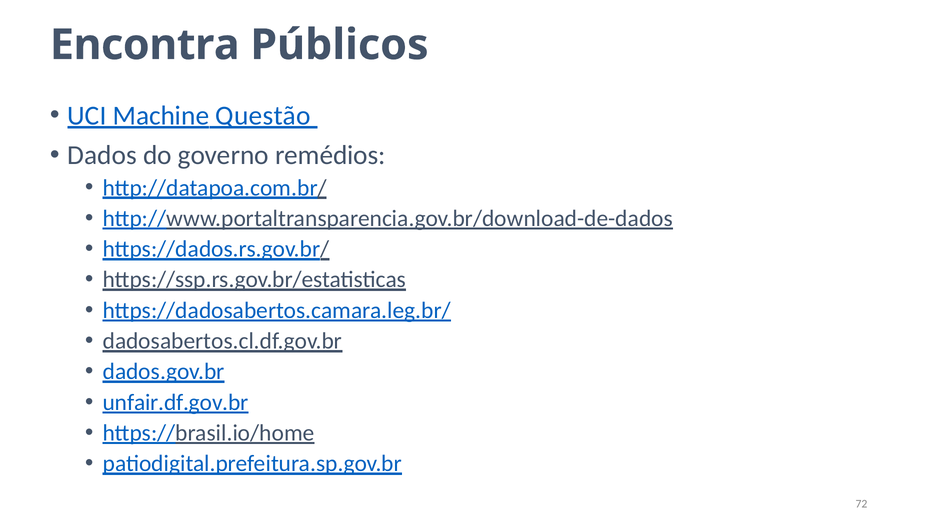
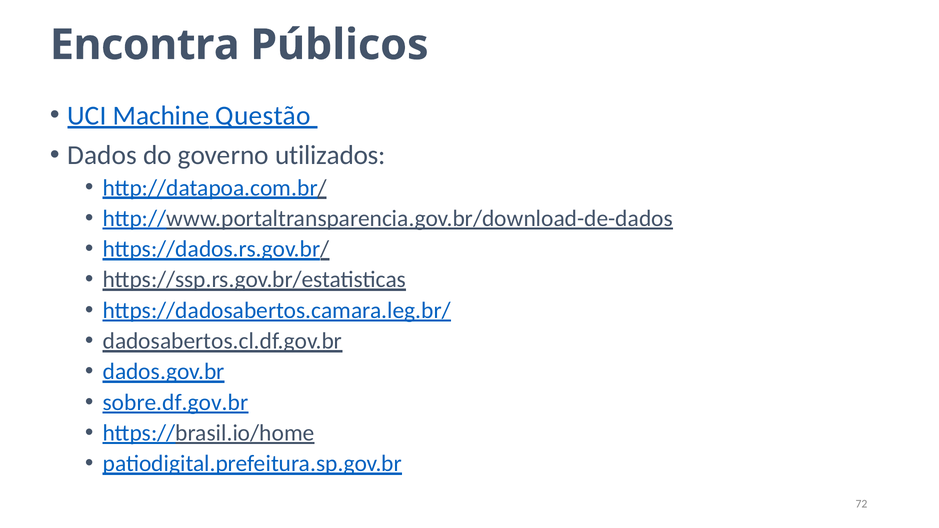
remédios: remédios -> utilizados (330, 155)
unfair.df.gov.br: unfair.df.gov.br -> sobre.df.gov.br (176, 402)
